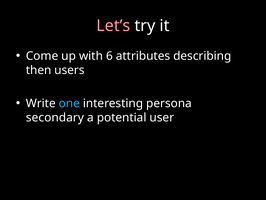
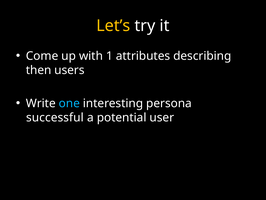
Let’s colour: pink -> yellow (113, 26)
6: 6 -> 1 (109, 56)
secondary: secondary -> successful (55, 117)
